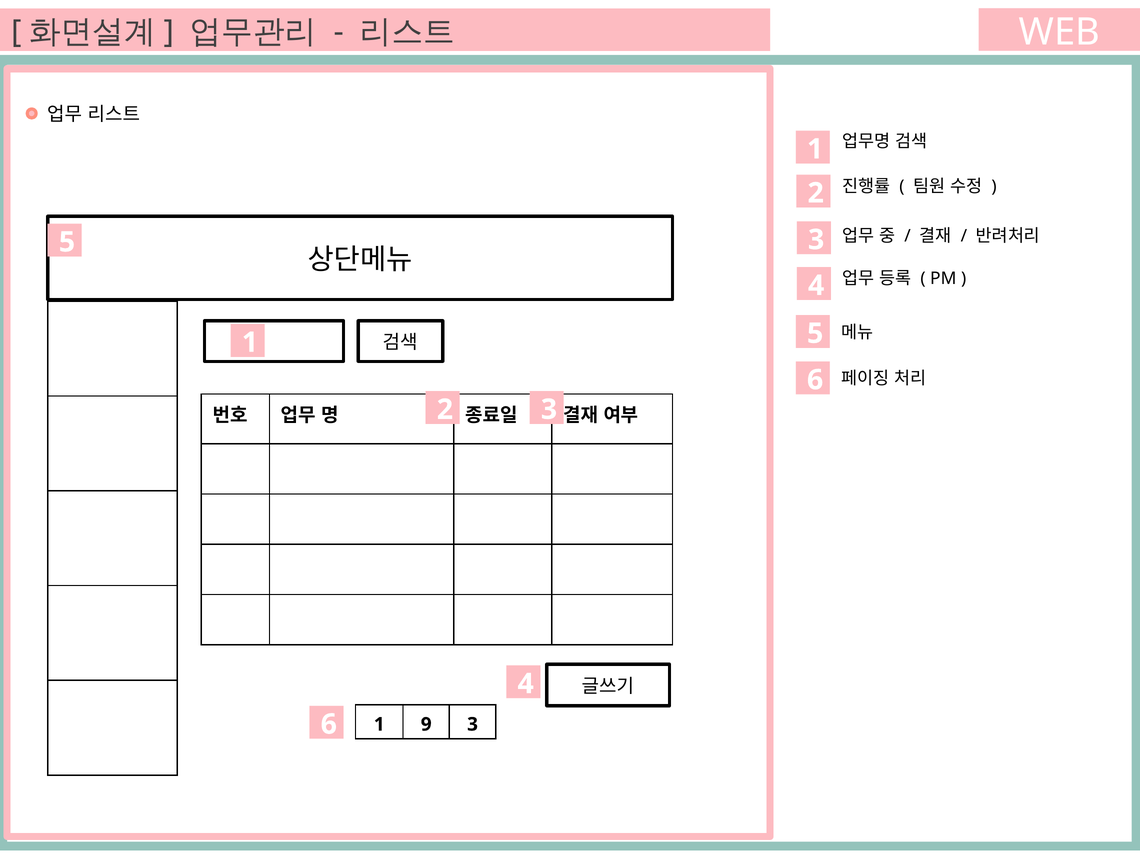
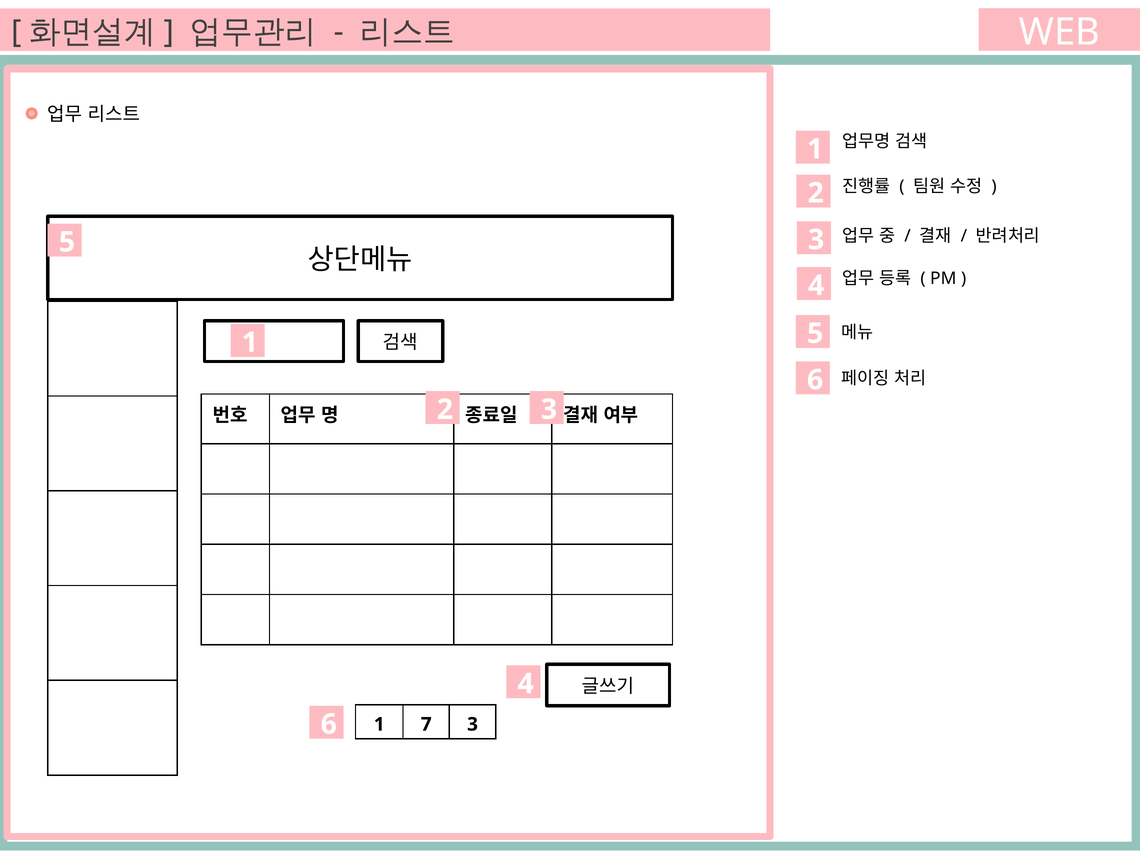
9: 9 -> 7 (426, 724)
